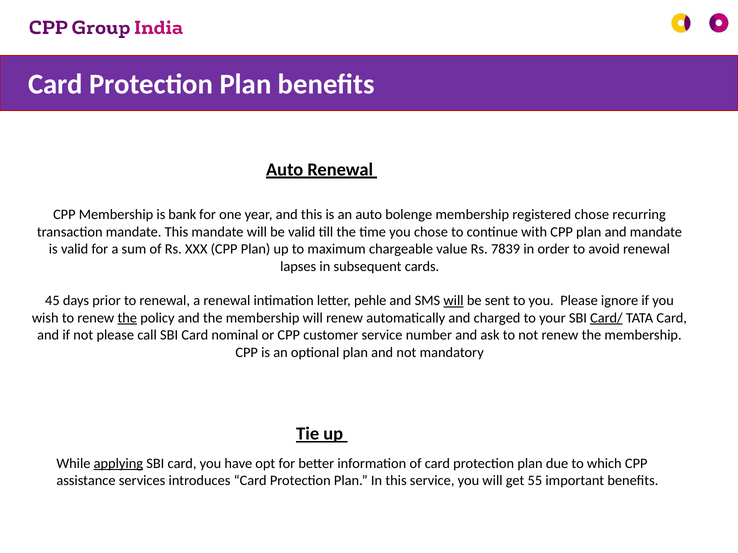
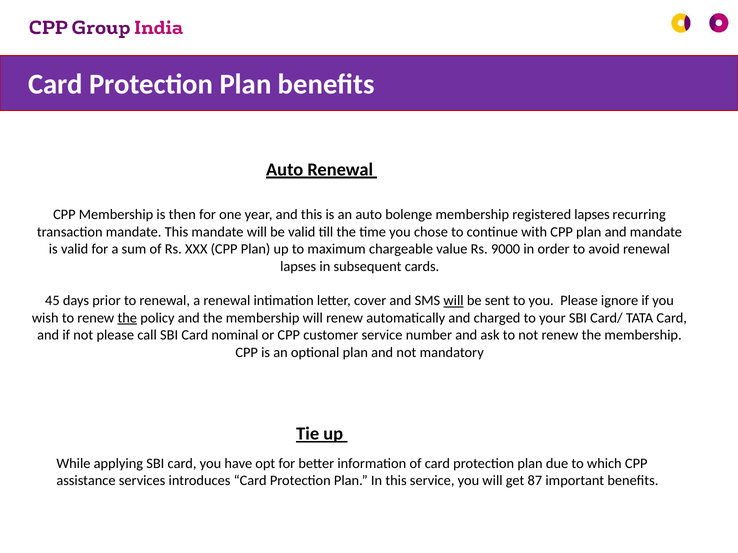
bank: bank -> then (182, 215)
registered chose: chose -> lapses (592, 215)
7839: 7839 -> 9000 (506, 249)
pehle: pehle -> cover (370, 301)
Card/ underline: present -> none (606, 318)
applying underline: present -> none (118, 464)
55: 55 -> 87 (535, 481)
